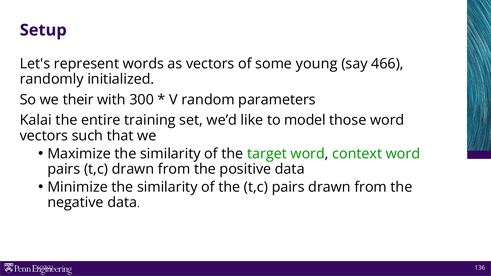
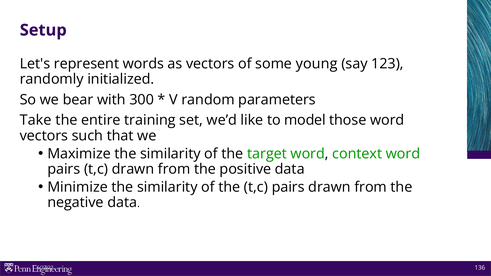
466: 466 -> 123 (387, 64)
their: their -> bear (78, 100)
Kalai: Kalai -> Take (36, 120)
